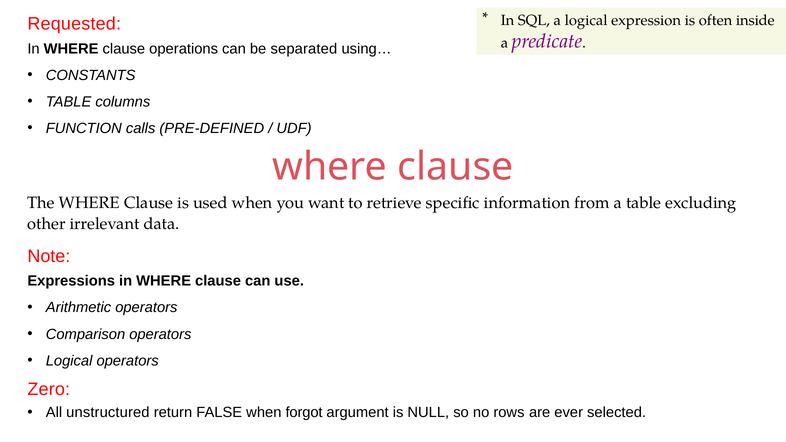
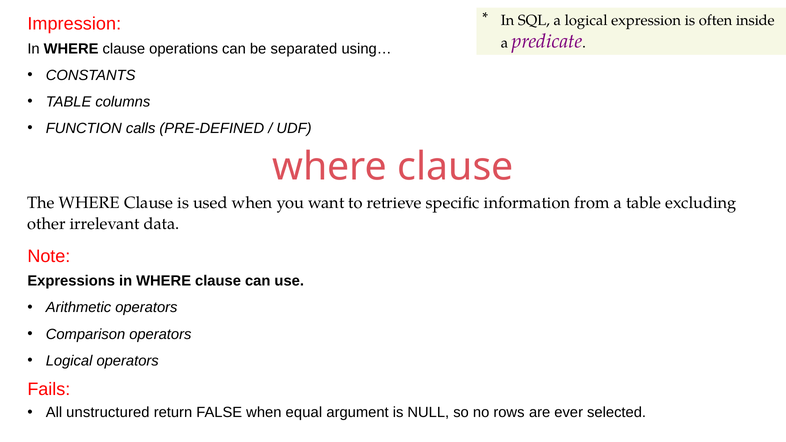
Requested: Requested -> Impression (74, 24)
Zero: Zero -> Fails (49, 389)
forgot: forgot -> equal (304, 413)
